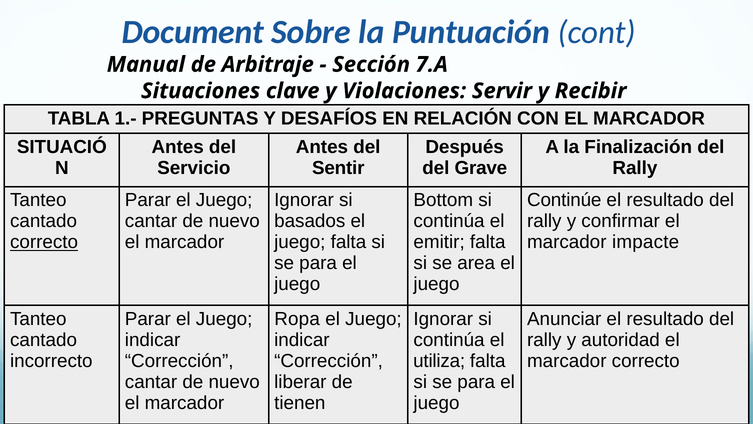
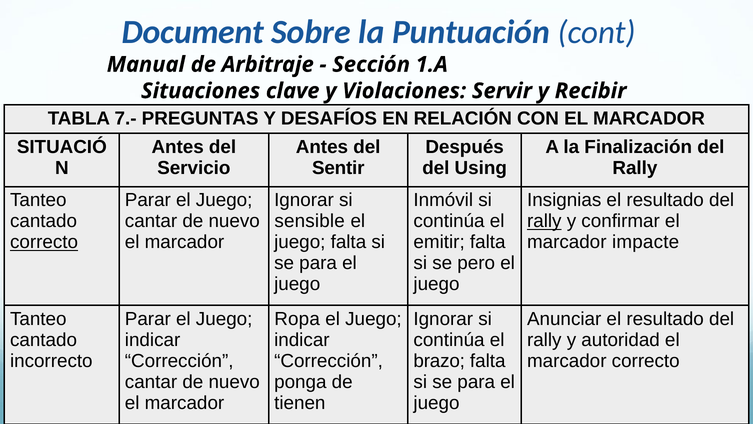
7.A: 7.A -> 1.A (432, 64)
1.-: 1.- -> 7.- (126, 118)
Grave: Grave -> Using (481, 168)
Bottom: Bottom -> Inmóvil (443, 200)
Continúe: Continúe -> Insignias (564, 200)
basados: basados -> sensible (310, 221)
rally underline: none -> present (544, 221)
area: area -> pero (476, 263)
utiliza: utiliza -> brazo (439, 361)
liberar: liberar -> ponga (300, 382)
